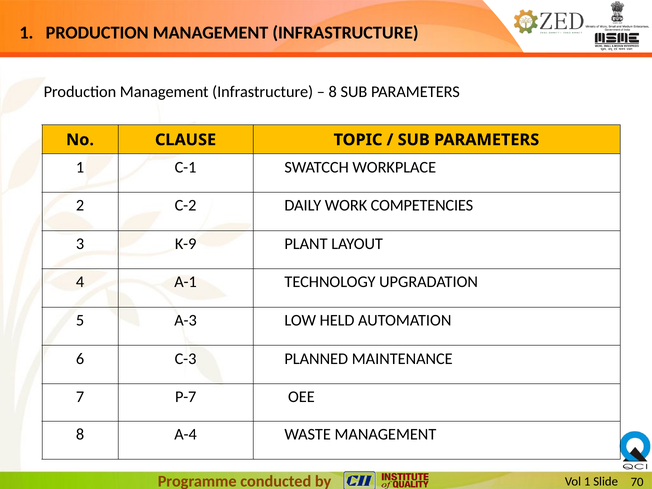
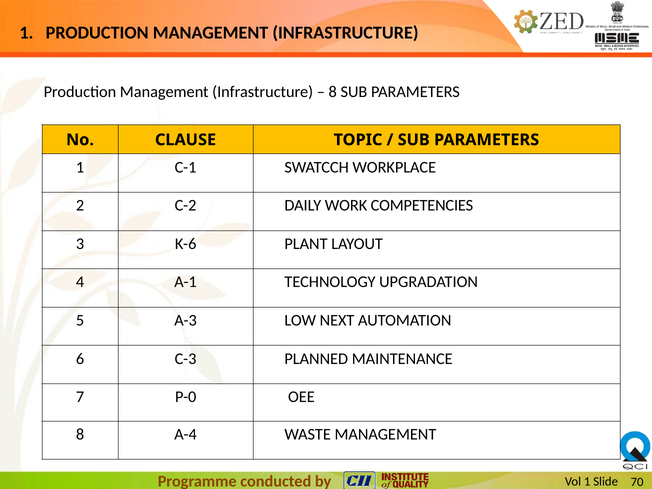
K-9: K-9 -> K-6 (186, 244)
HELD: HELD -> NEXT (337, 320)
P-7: P-7 -> P-0 (186, 397)
